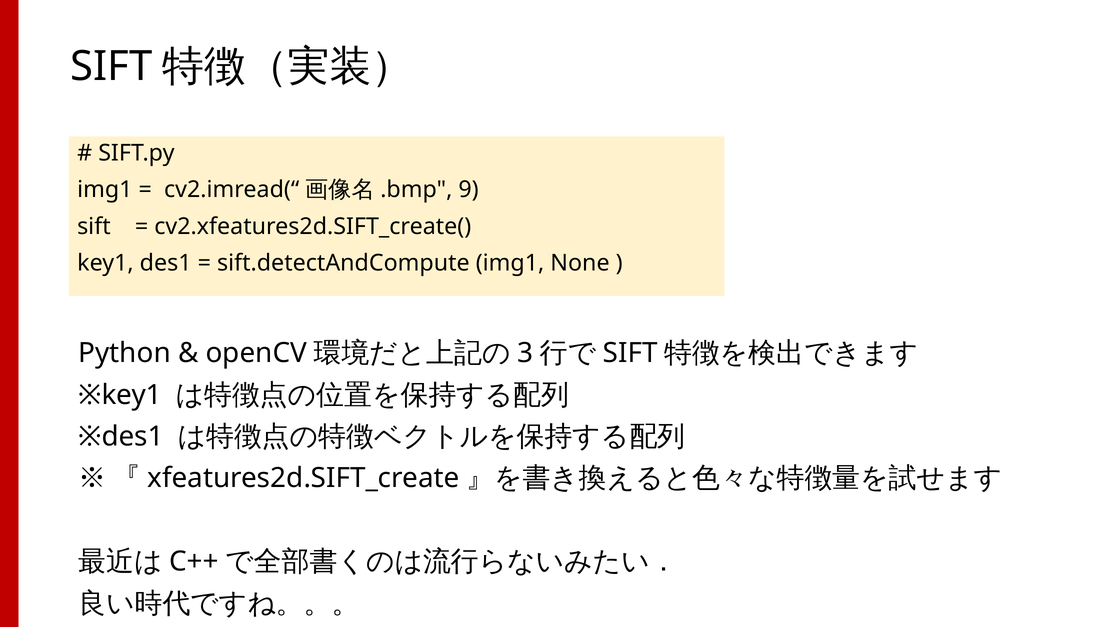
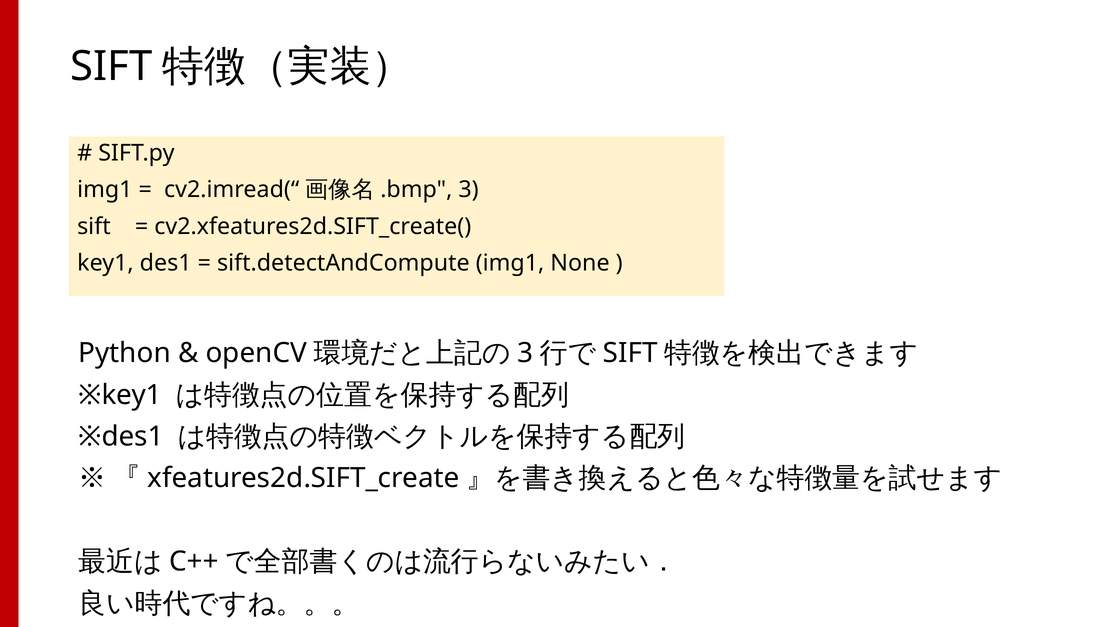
9: 9 -> 3 (469, 190)
